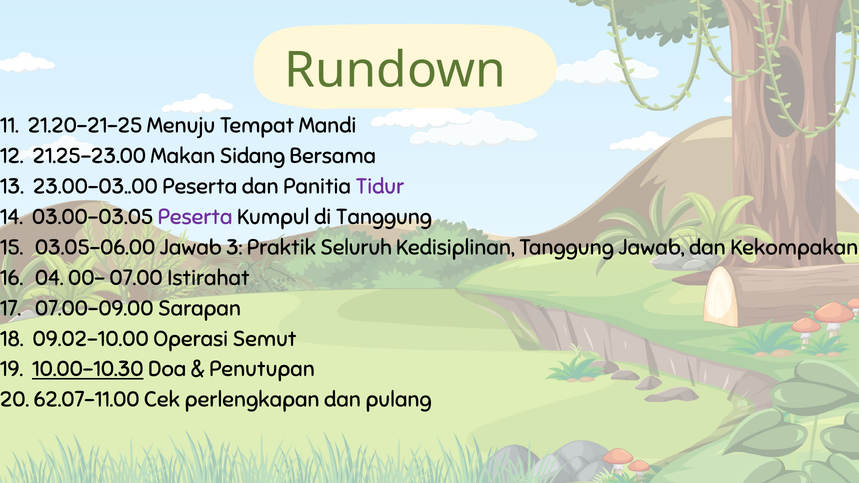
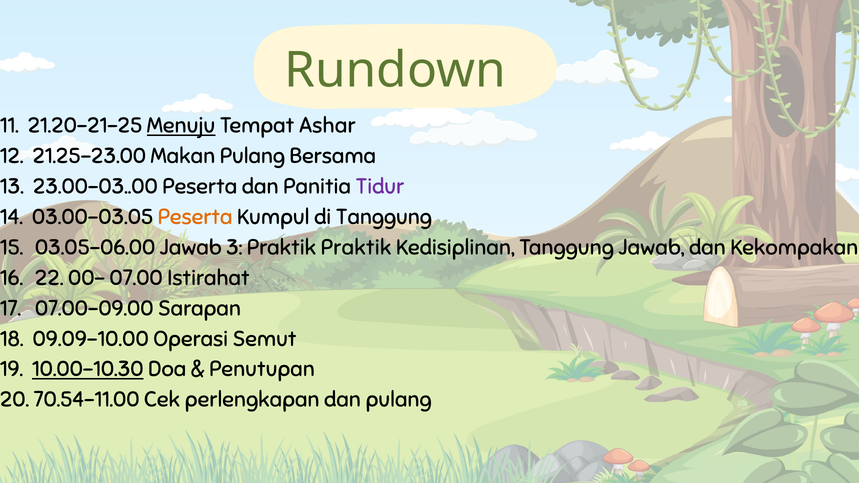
Menuju underline: none -> present (181, 126)
Mandi: Mandi -> Ashar (327, 126)
Makan Sidang: Sidang -> Pulang (252, 156)
Peserta colour: purple -> orange (195, 217)
Praktik Seluruh: Seluruh -> Praktik (356, 248)
04: 04 -> 22 (49, 278)
09.02-10.00: 09.02-10.00 -> 09.09-10.00 (91, 339)
62.07-11.00: 62.07-11.00 -> 70.54-11.00 (87, 400)
